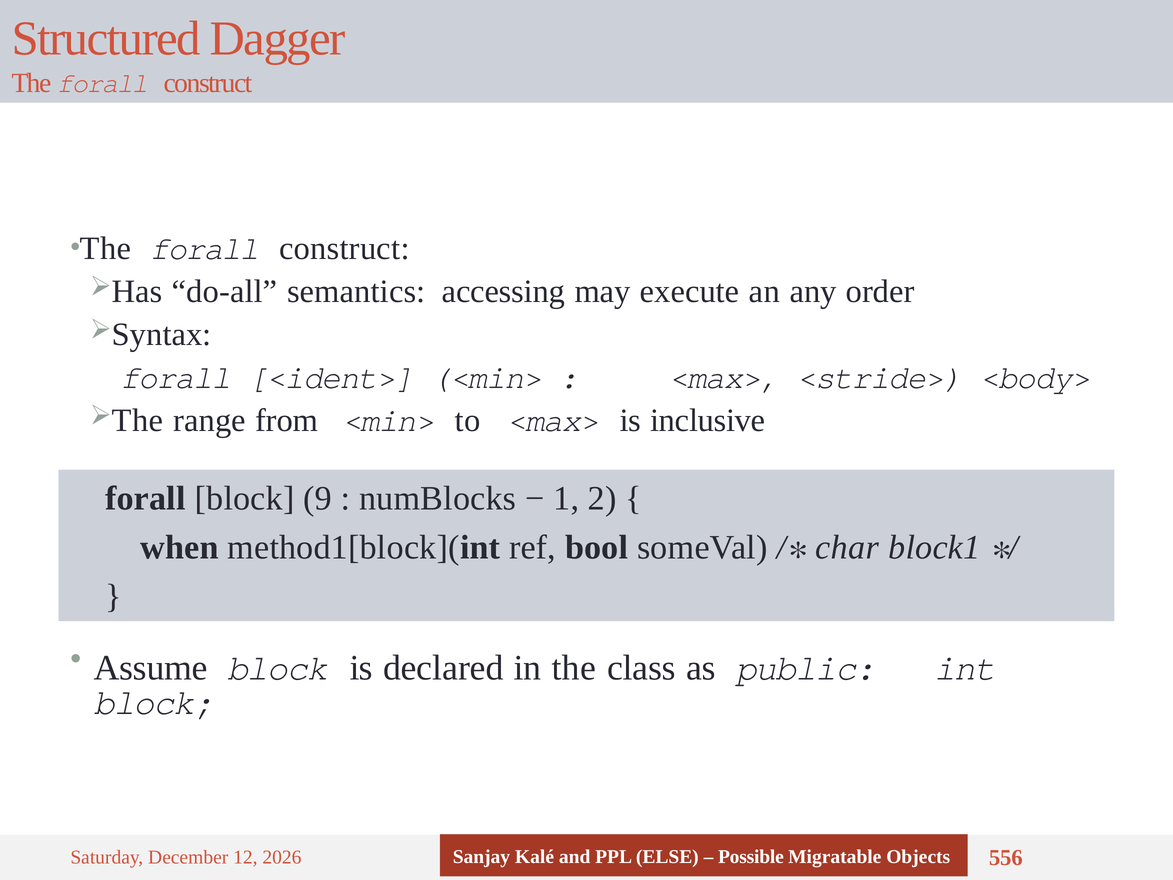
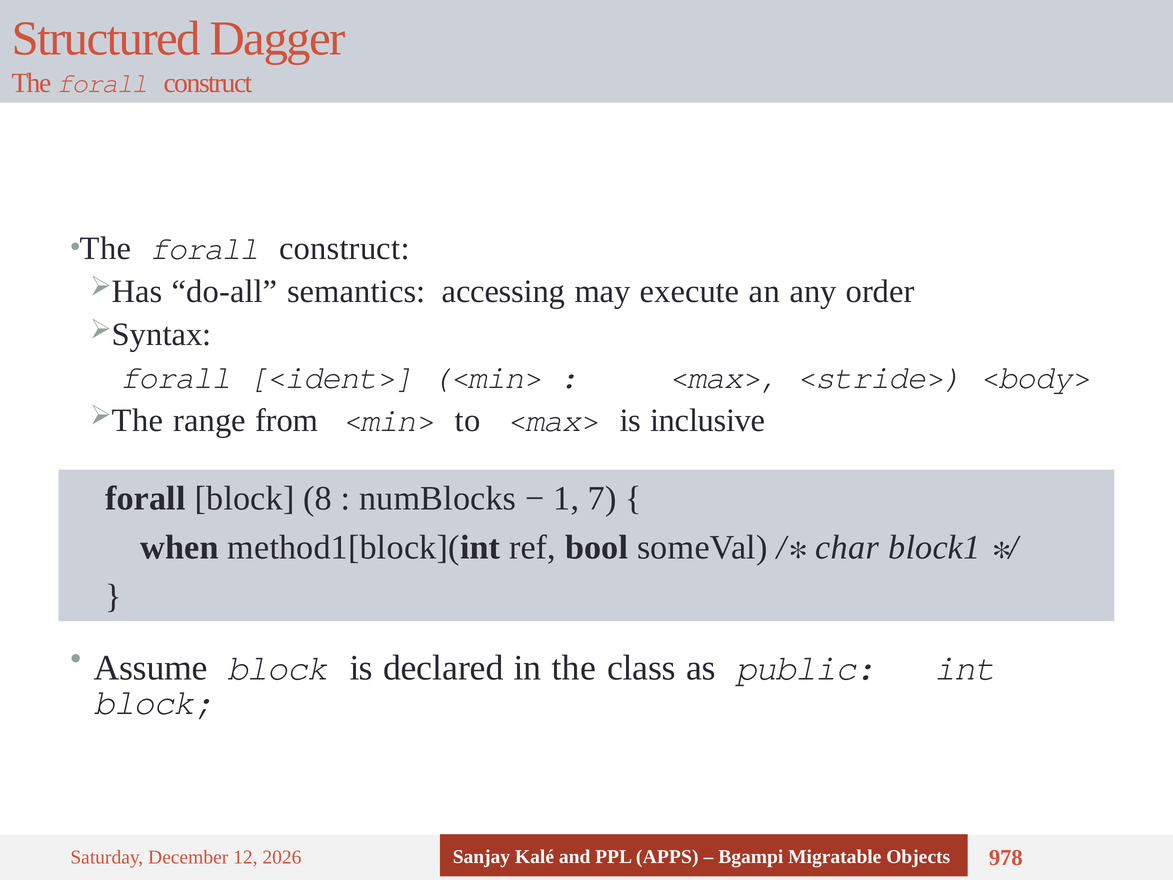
9: 9 -> 8 (318, 498)
2: 2 -> 7 (602, 498)
ELSE: ELSE -> APPS (667, 856)
Possible: Possible -> Bgampi (751, 856)
556: 556 -> 978 (1006, 857)
